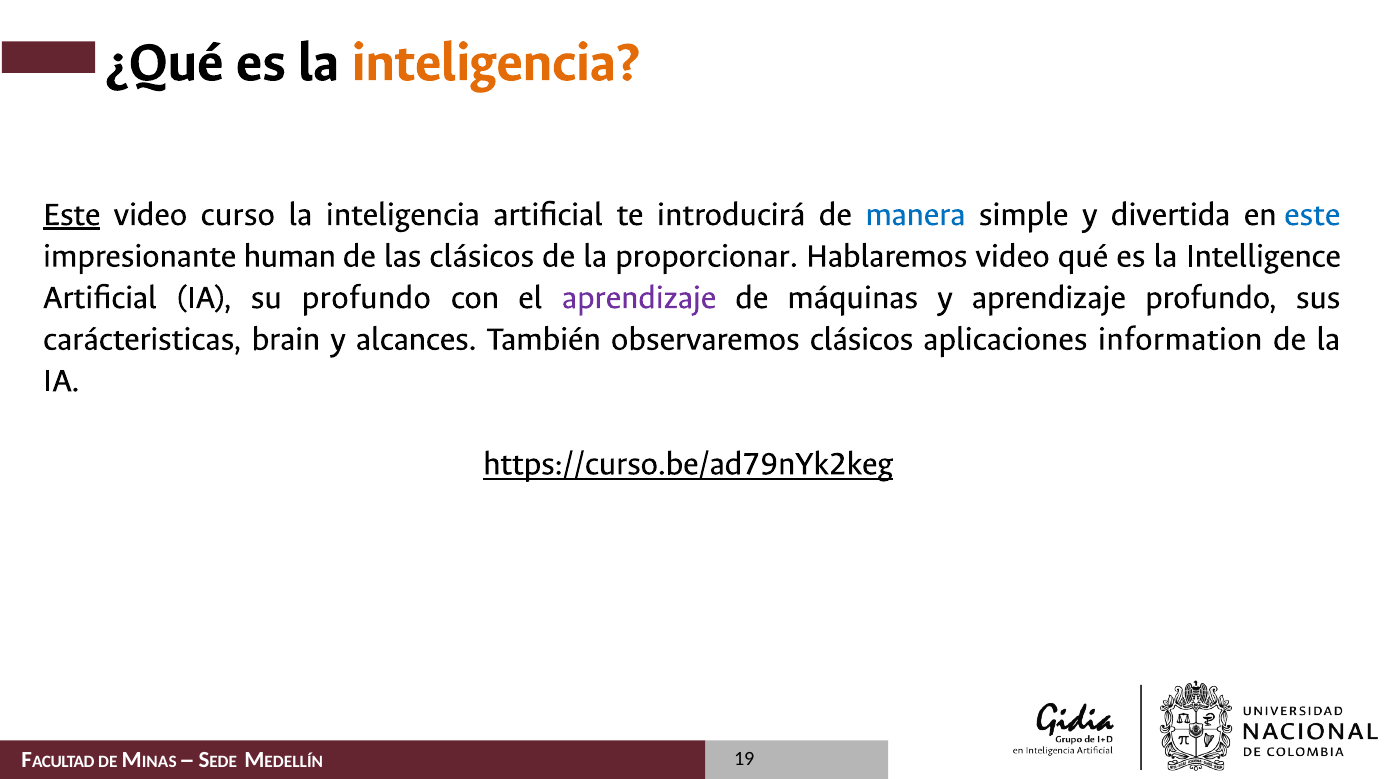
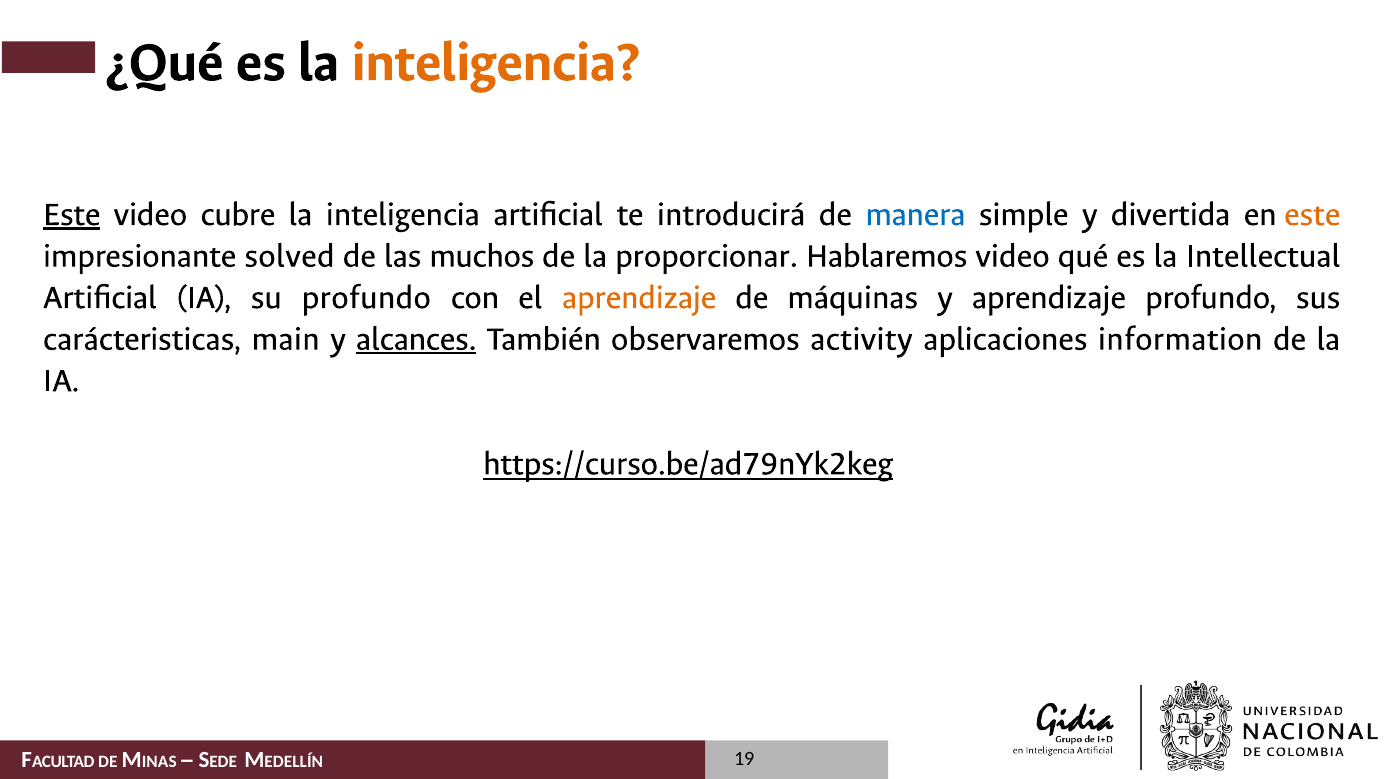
curso: curso -> cubre (238, 214)
este colour: blue -> orange (1312, 214)
human: human -> solved (289, 255)
las clásicos: clásicos -> muchos (482, 255)
Intelligence: Intelligence -> Intellectual (1263, 255)
aprendizaje colour: purple -> orange (639, 297)
brain: brain -> main (286, 338)
alcances underline: none -> present (416, 338)
observaremos clásicos: clásicos -> activity (861, 338)
